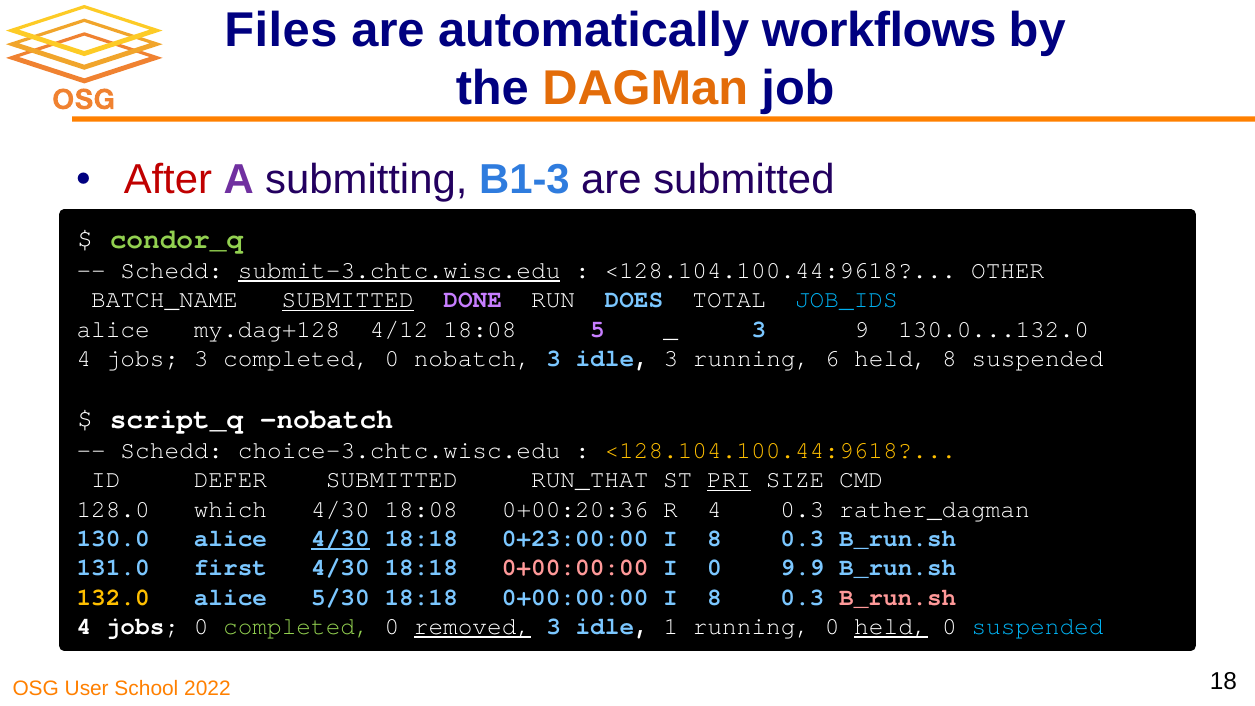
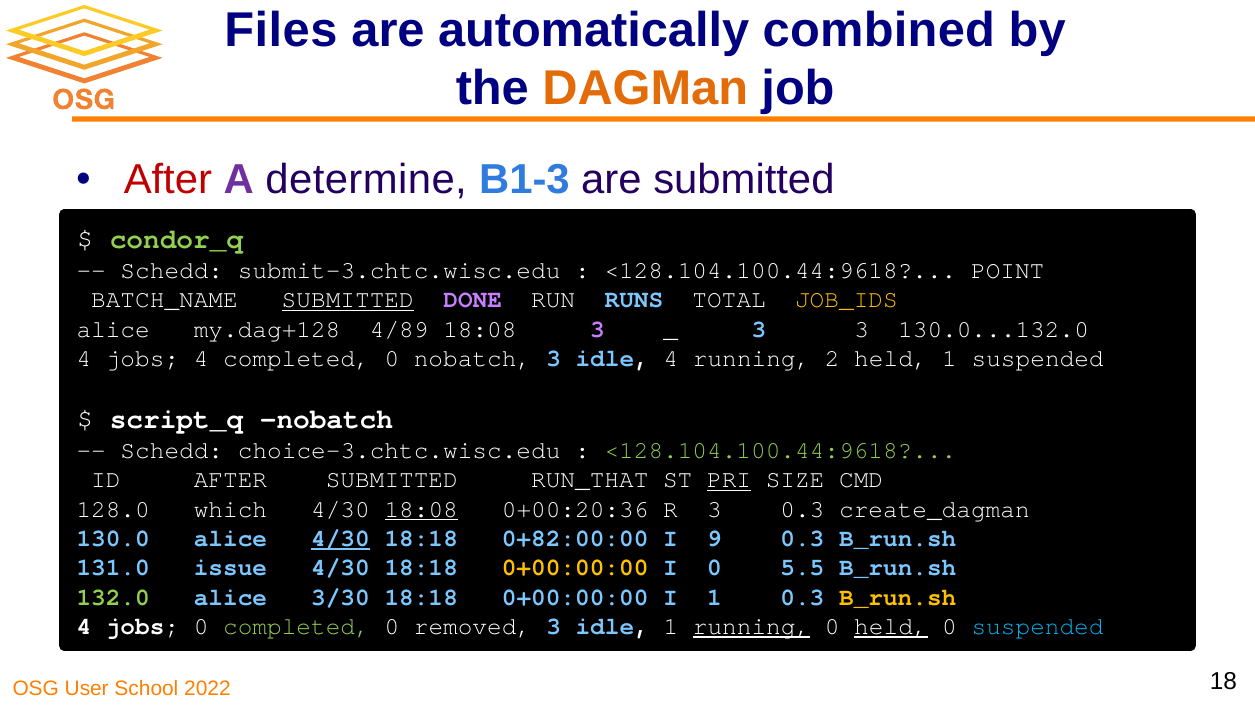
workflows: workflows -> combined (879, 30)
submitting: submitting -> determine (366, 180)
submit-3.chtc.wisc.edu underline: present -> none (399, 271)
OTHER: OTHER -> POINT (1008, 271)
DOES: DOES -> RUNS (634, 300)
JOB_IDS colour: light blue -> yellow (846, 300)
4/12: 4/12 -> 4/89 (399, 329)
18:08 5: 5 -> 3 (598, 329)
3 9: 9 -> 3 (862, 329)
jobs 3: 3 -> 4 (201, 358)
idle 3: 3 -> 4 (671, 358)
6: 6 -> 2 (832, 358)
held 8: 8 -> 1 (950, 358)
<128.104.100.44:9618 colour: yellow -> light green (780, 450)
ID DEFER: DEFER -> AFTER (230, 480)
18:08 underline: none -> present (421, 509)
R 4: 4 -> 3 (714, 509)
rather_dagman: rather_dagman -> create_dagman (934, 509)
0+23:00:00: 0+23:00:00 -> 0+82:00:00 (575, 538)
8: 8 -> 9 (714, 538)
first: first -> issue (230, 568)
0+00:00:00 colour: pink -> yellow (575, 568)
9.9: 9.9 -> 5.5 (802, 568)
132.0 colour: yellow -> light green (113, 597)
5/30: 5/30 -> 3/30 (340, 597)
0+00:00:00 I 8: 8 -> 1 (714, 597)
B_run.sh colour: pink -> yellow (898, 597)
removed underline: present -> none (472, 626)
running underline: none -> present (752, 626)
